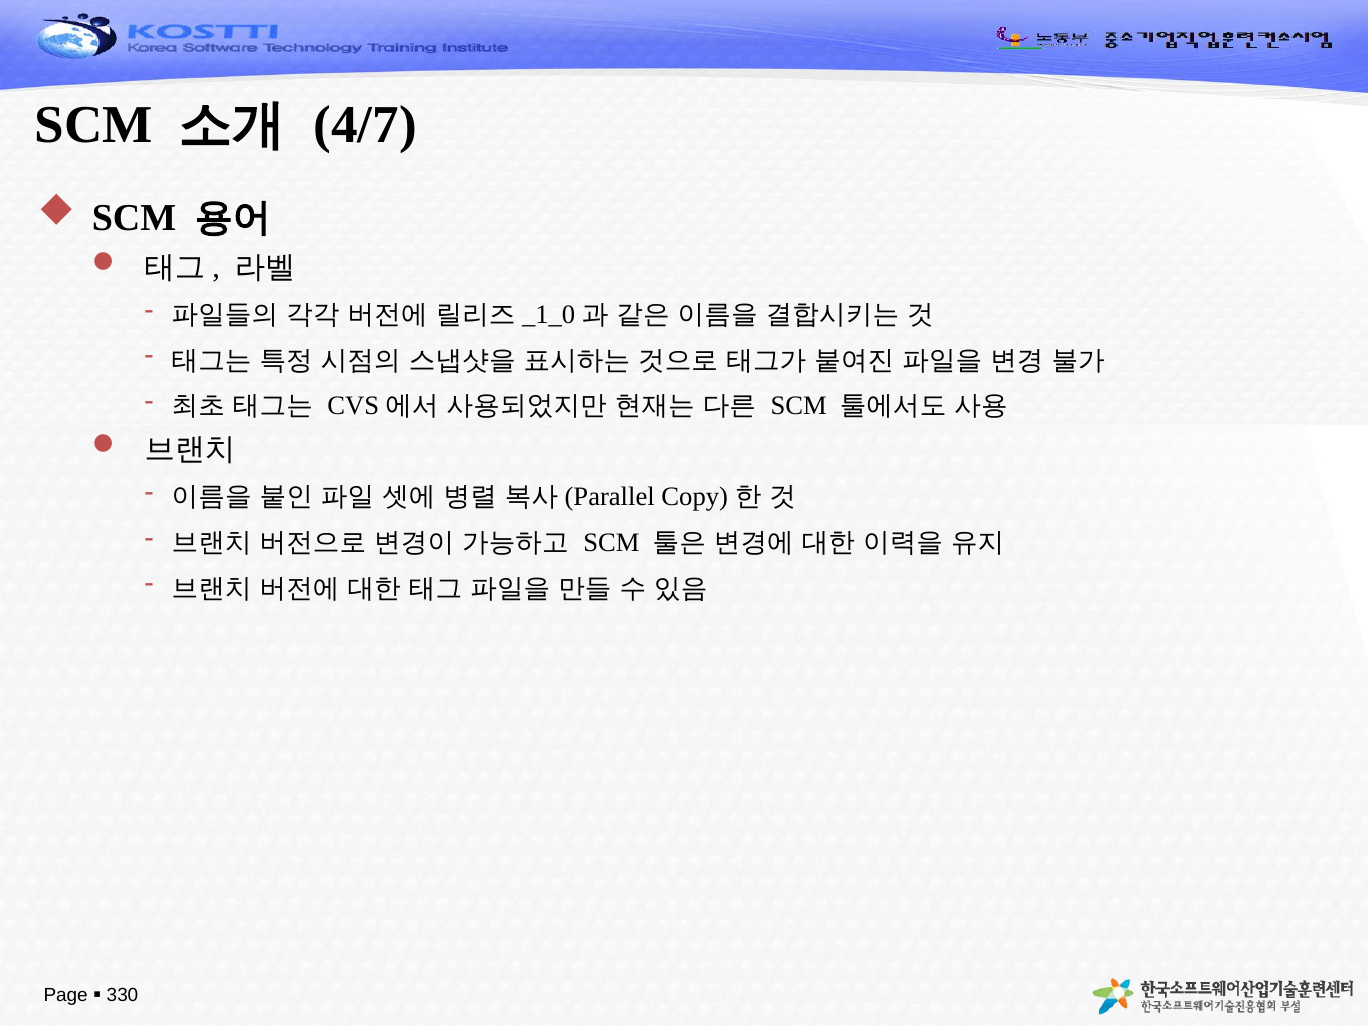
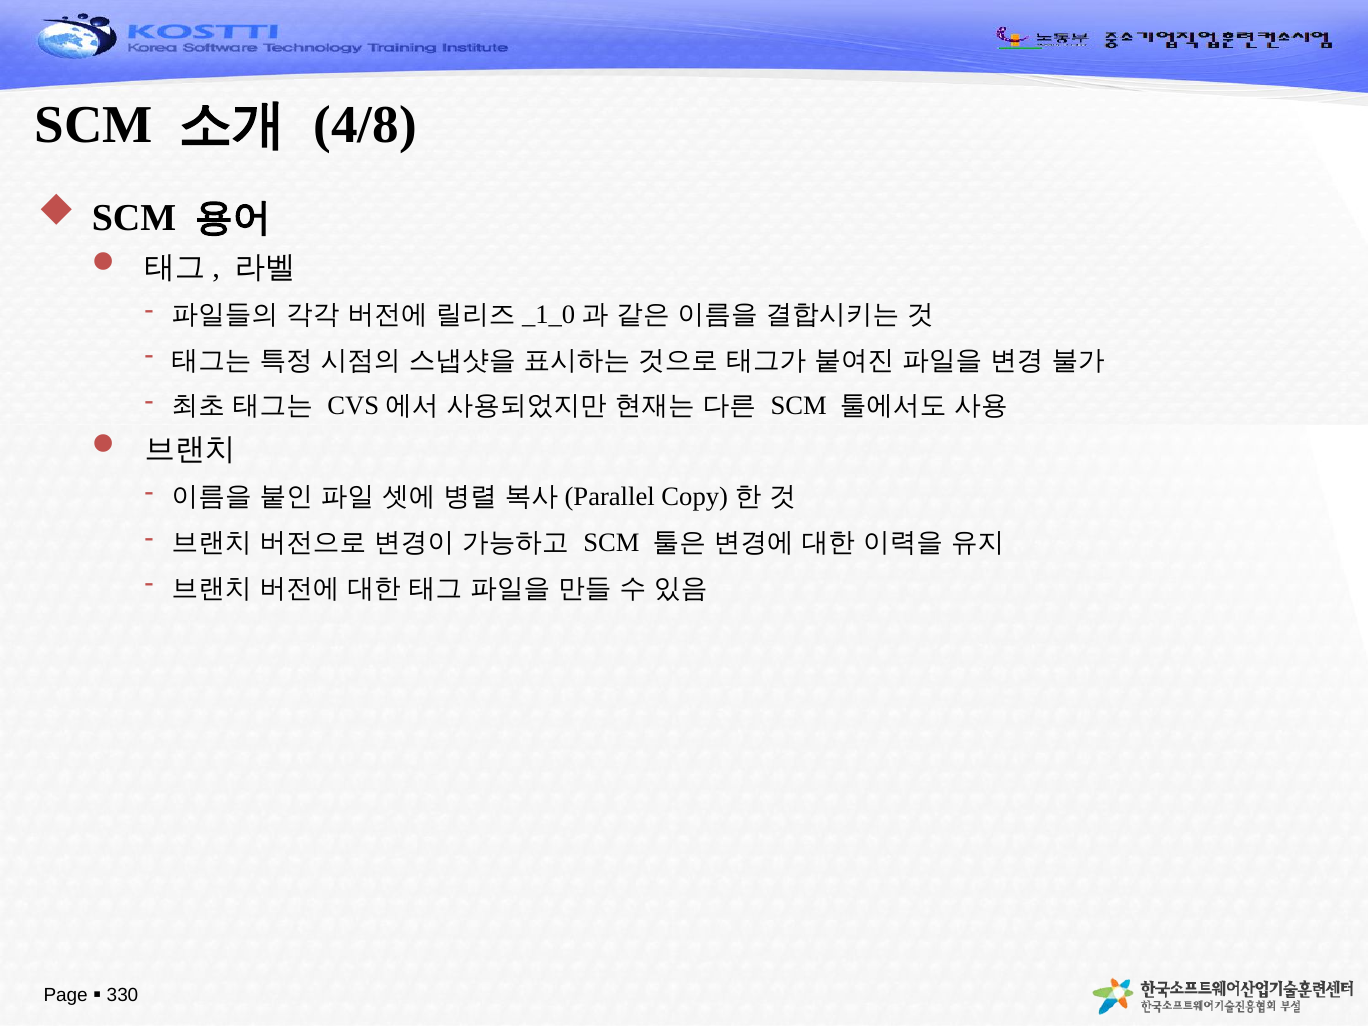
4/7: 4/7 -> 4/8 (365, 125)
